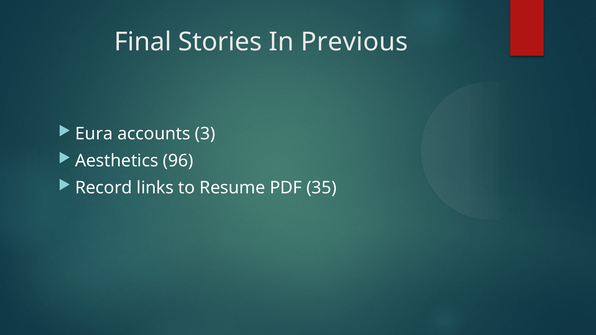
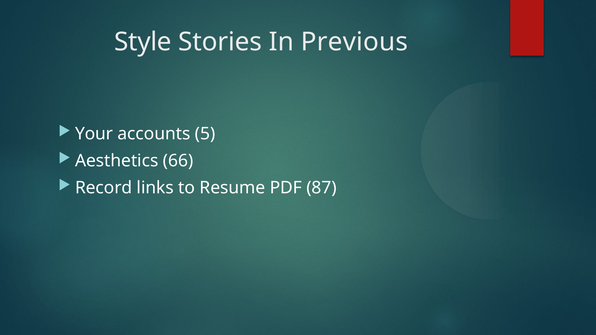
Final: Final -> Style (143, 42)
Eura: Eura -> Your (94, 134)
3: 3 -> 5 (205, 134)
96: 96 -> 66 (178, 161)
35: 35 -> 87 (322, 188)
